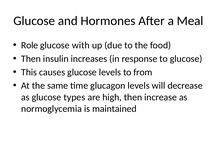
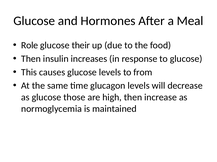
with: with -> their (81, 46)
types: types -> those (74, 98)
